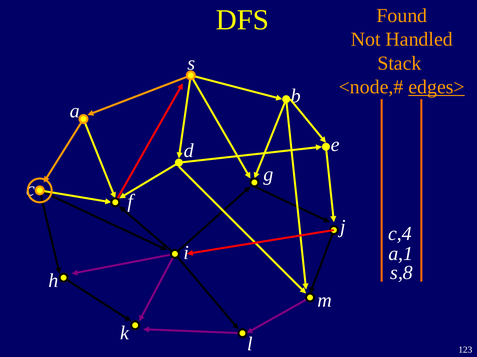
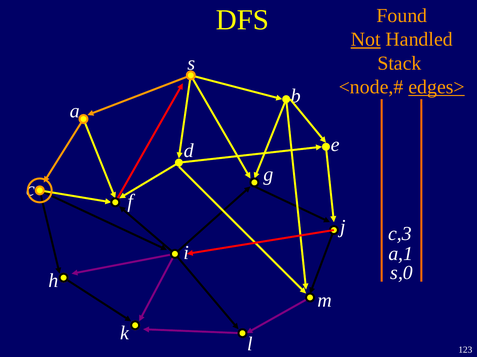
Not underline: none -> present (366, 39)
c,4: c,4 -> c,3 (400, 234)
s,8: s,8 -> s,0 (402, 273)
